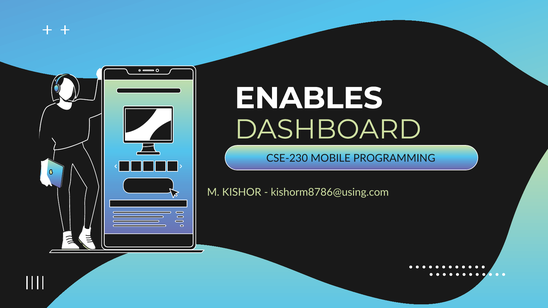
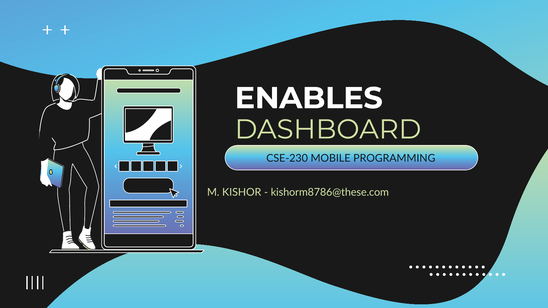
kishorm8786@using.com: kishorm8786@using.com -> kishorm8786@these.com (330, 193)
